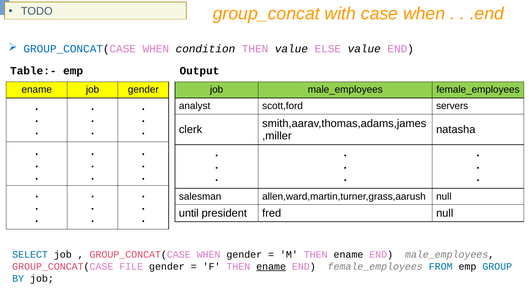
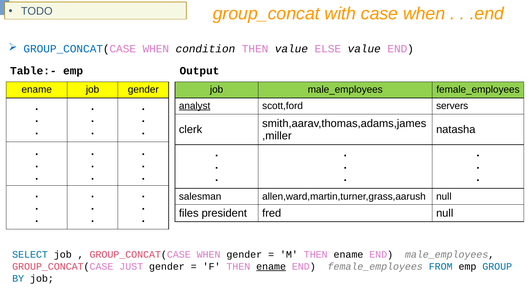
analyst underline: none -> present (195, 106)
until: until -> files (189, 213)
FILE: FILE -> JUST (131, 266)
